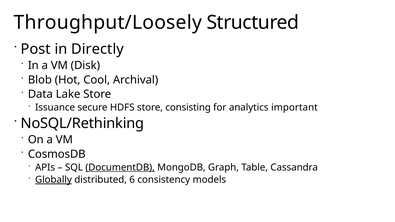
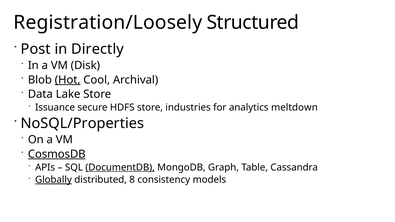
Throughput/Loosely: Throughput/Loosely -> Registration/Loosely (108, 23)
Hot underline: none -> present (68, 80)
consisting: consisting -> industries (188, 108)
important: important -> meltdown (294, 108)
NoSQL/Rethinking: NoSQL/Rethinking -> NoSQL/Properties (82, 123)
CosmosDB underline: none -> present (57, 154)
6: 6 -> 8 (132, 180)
